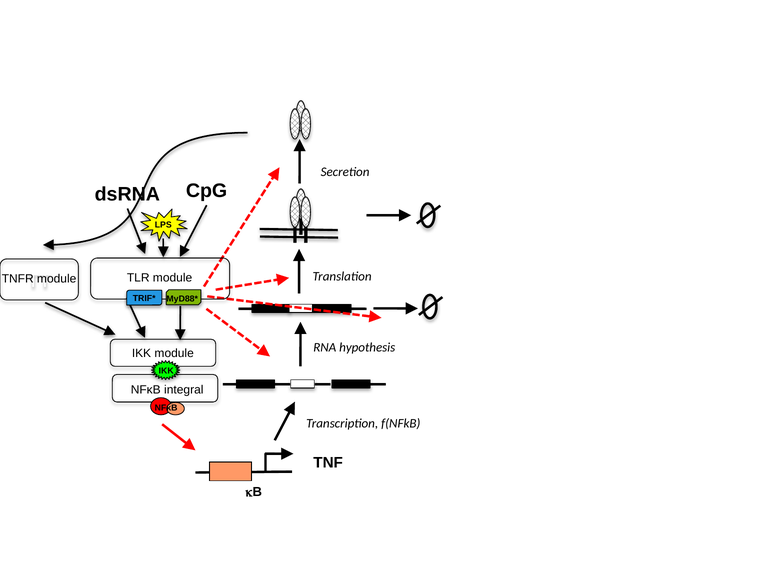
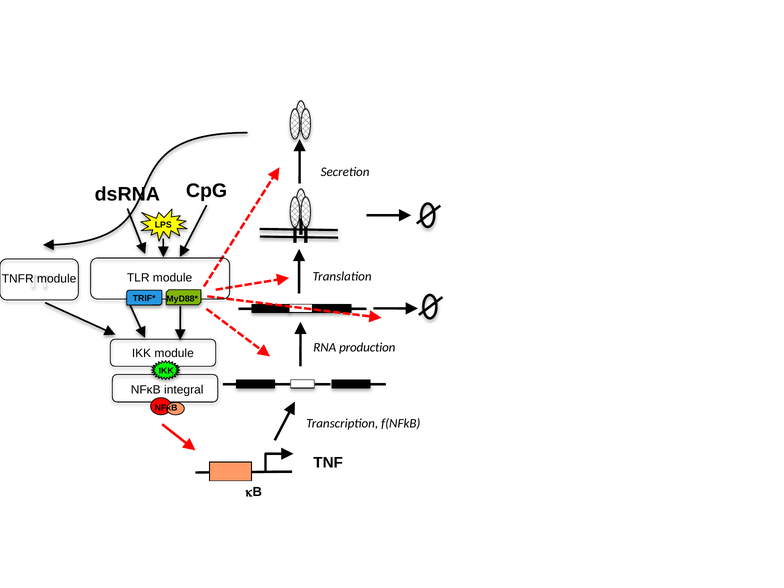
hypothesis: hypothesis -> production (367, 347)
